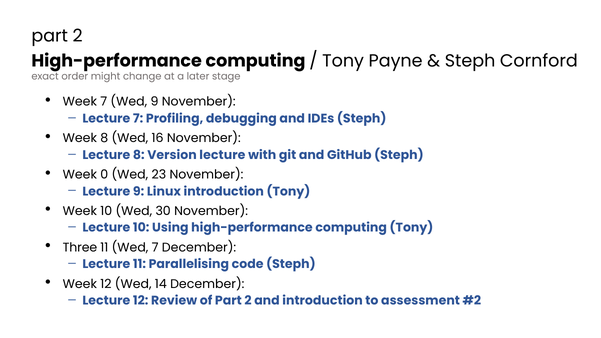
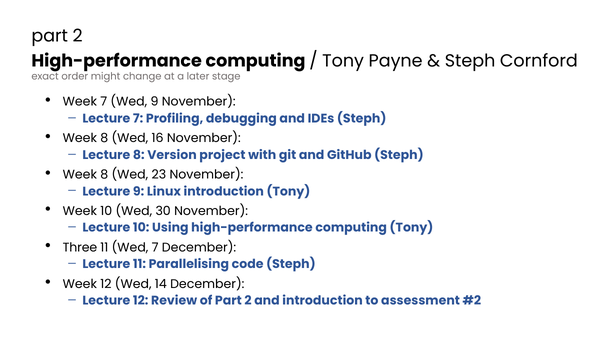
Version lecture: lecture -> project (222, 155)
0: 0 -> 8 (104, 175)
